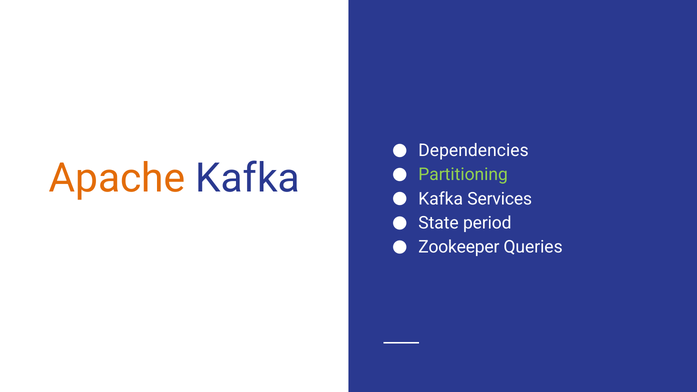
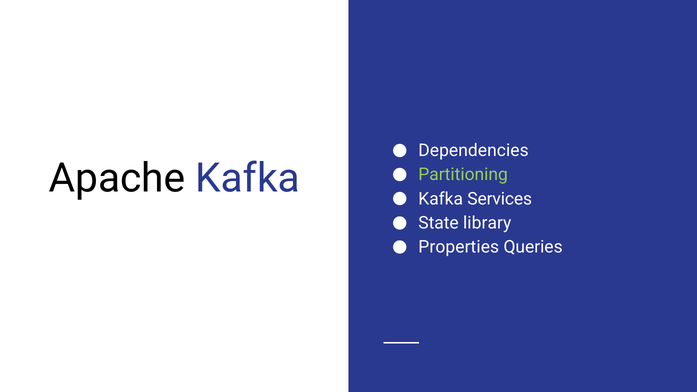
Apache colour: orange -> black (117, 178)
period: period -> library (487, 223)
Zookeeper: Zookeeper -> Properties (459, 247)
